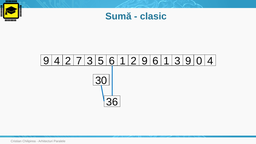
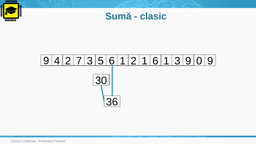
2 9: 9 -> 1 (145, 61)
0 4: 4 -> 9 (210, 61)
